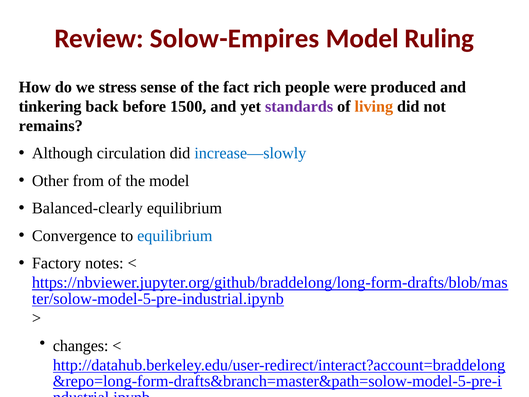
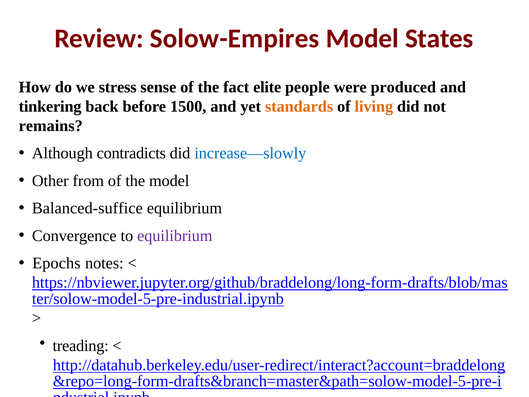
Ruling: Ruling -> States (439, 39)
rich: rich -> elite (267, 87)
standards colour: purple -> orange (299, 106)
circulation: circulation -> contradicts (131, 153)
Balanced-clearly: Balanced-clearly -> Balanced-suffice (87, 208)
equilibrium colour: blue -> purple (175, 236)
Factory: Factory -> Epochs (56, 263)
changes: changes -> treading (81, 345)
